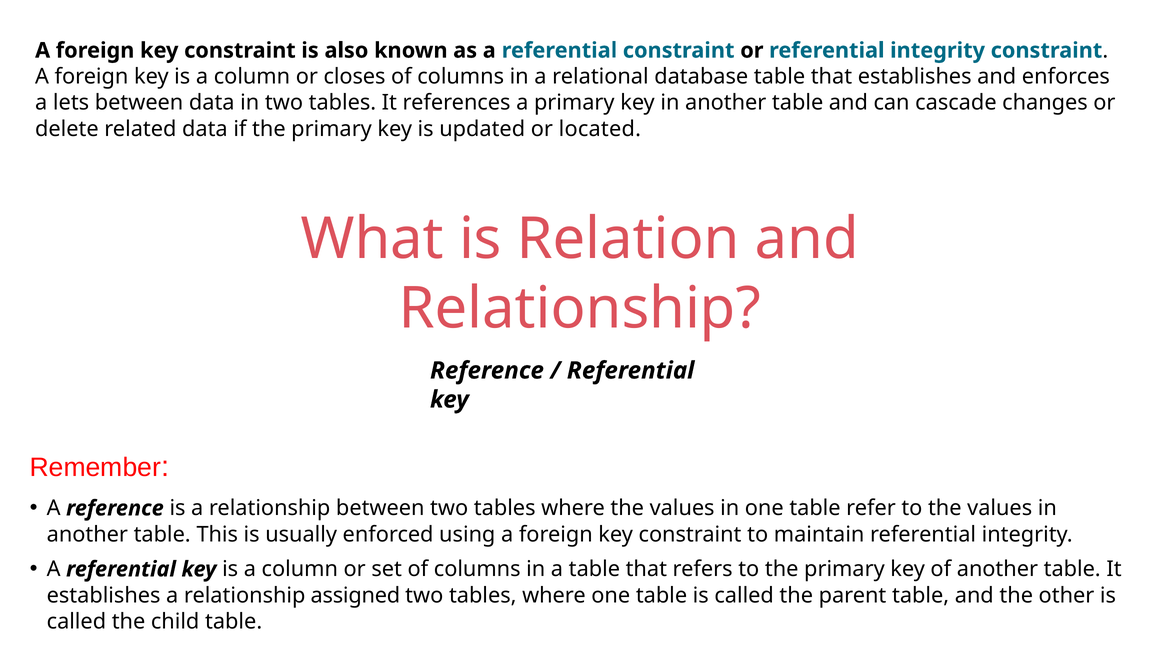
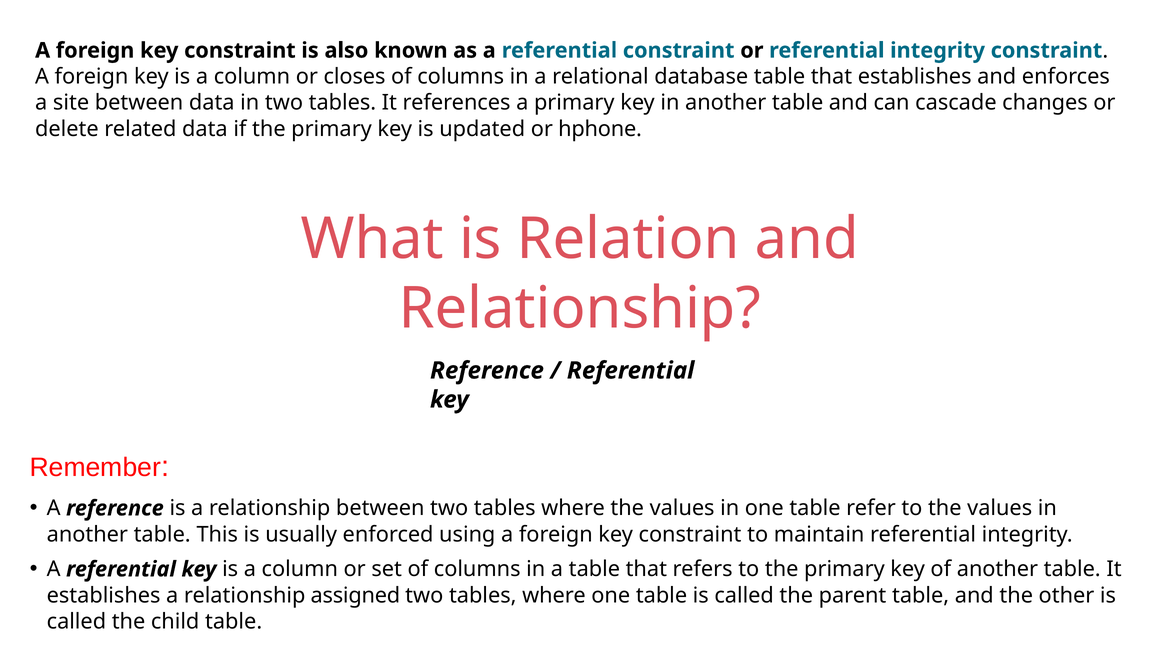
lets: lets -> site (71, 103)
located: located -> hphone (600, 129)
